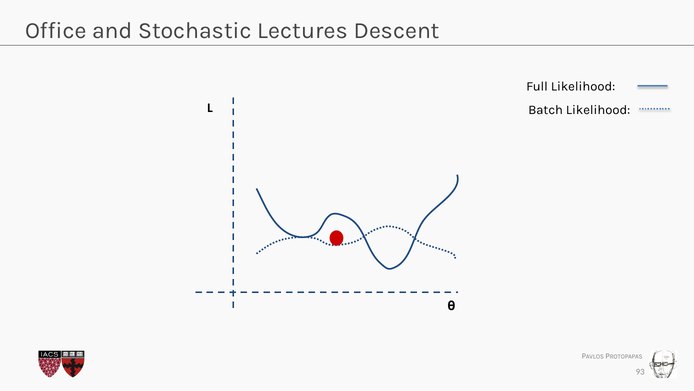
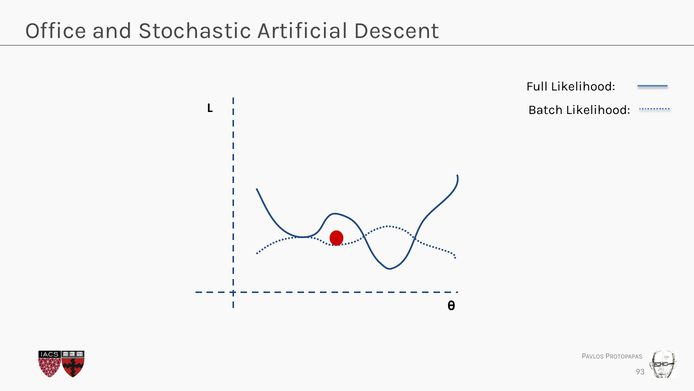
Lectures: Lectures -> Artificial (303, 30)
